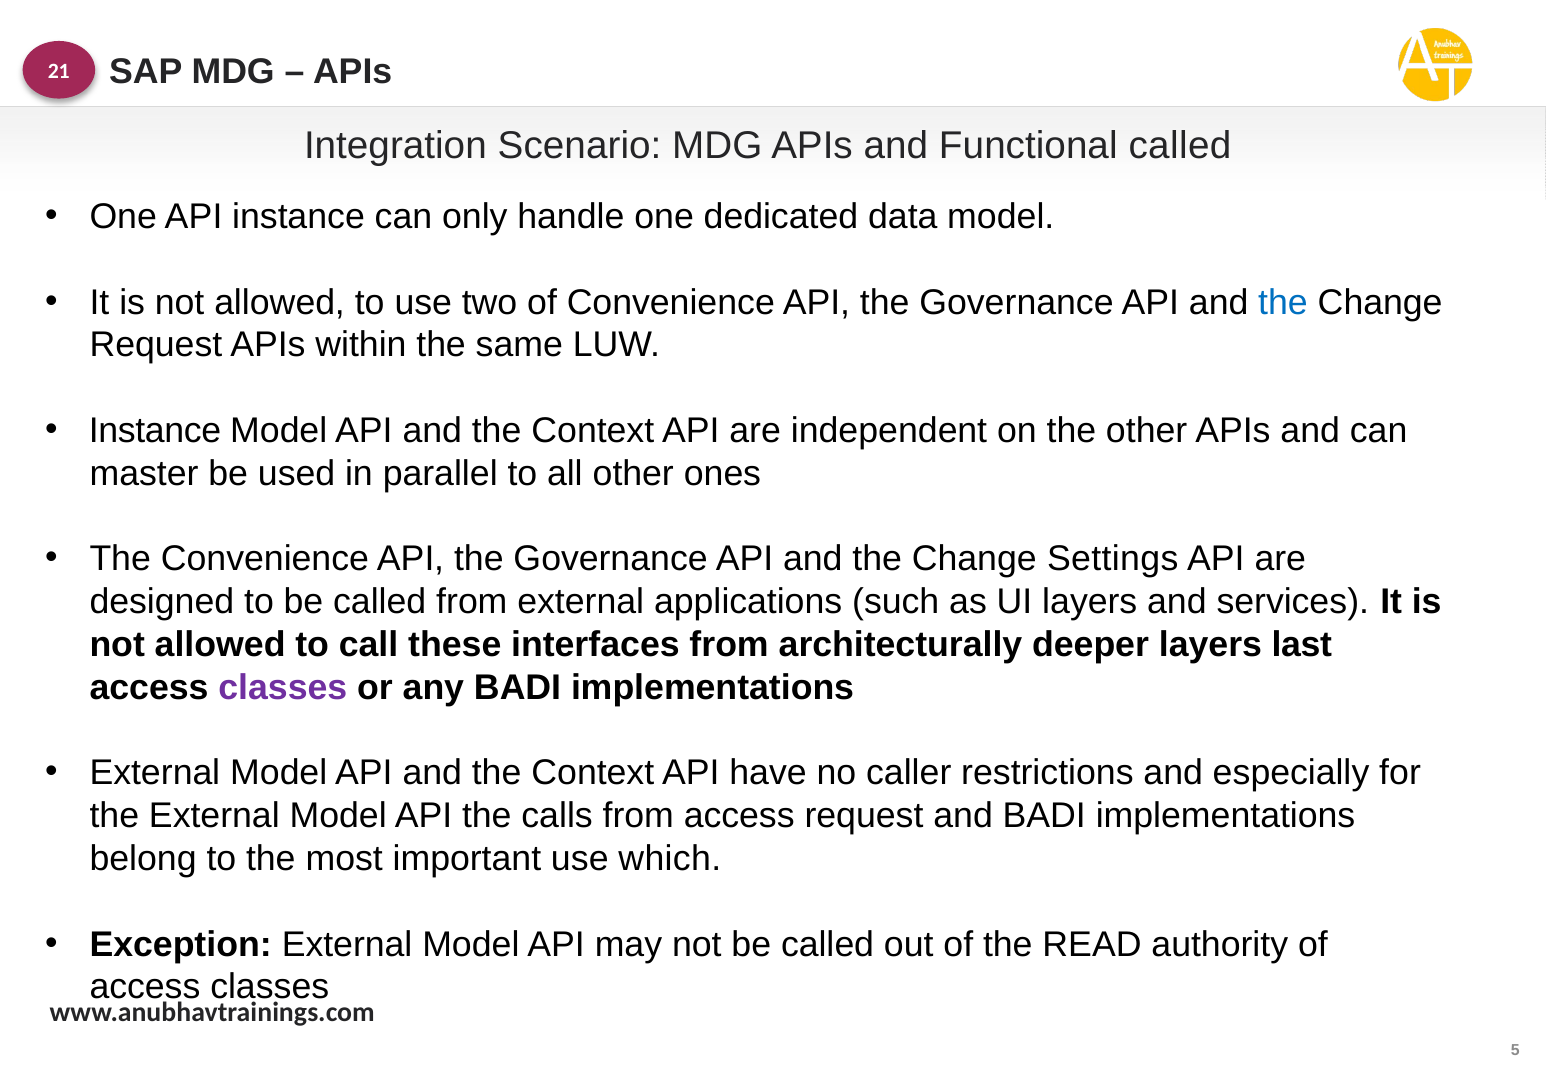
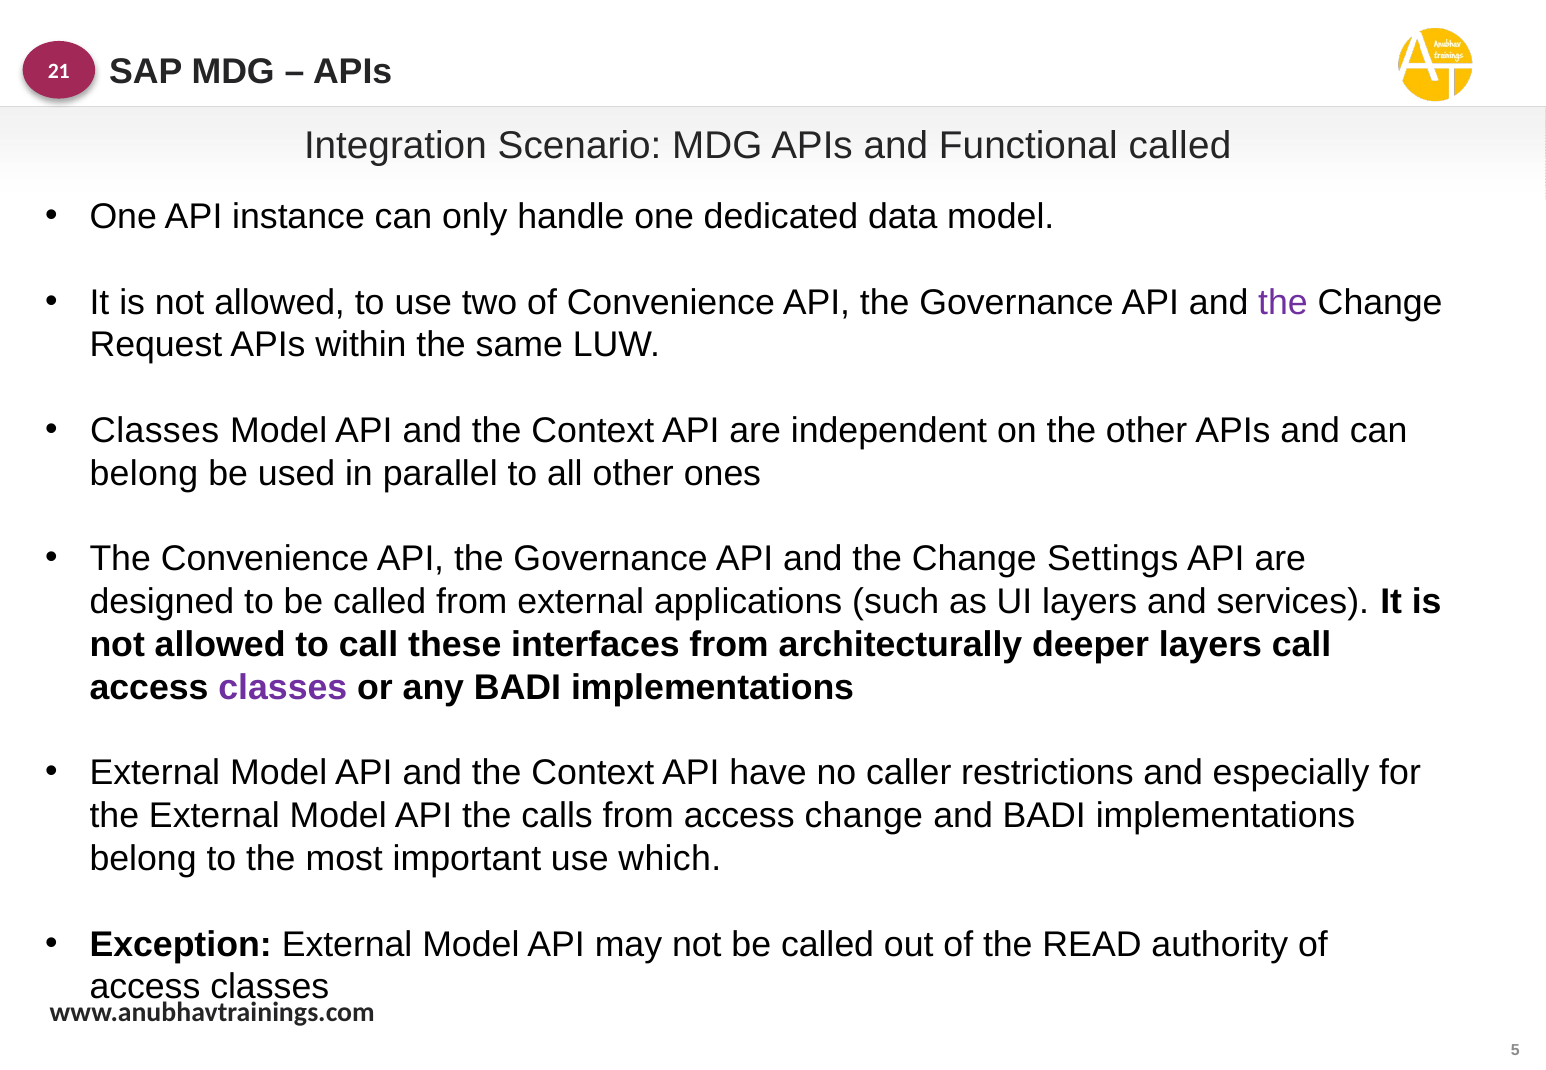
the colour: blue -> purple (1283, 302)
Instance: Instance -> Classes (155, 431)
master: master -> belong (144, 474)
layers last: last -> call (1302, 645)
access request: request -> change (864, 816)
